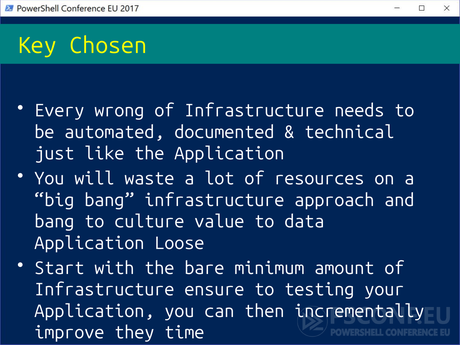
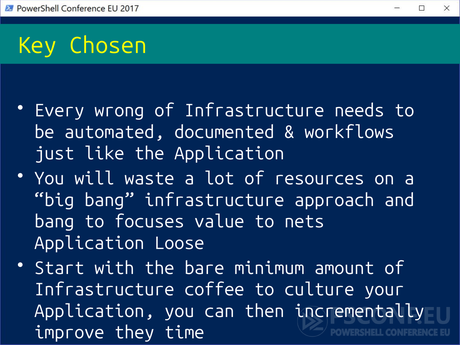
technical: technical -> workflows (349, 132)
culture: culture -> focuses (149, 222)
data: data -> nets (305, 222)
ensure: ensure -> coffee (215, 290)
testing: testing -> culture (320, 290)
